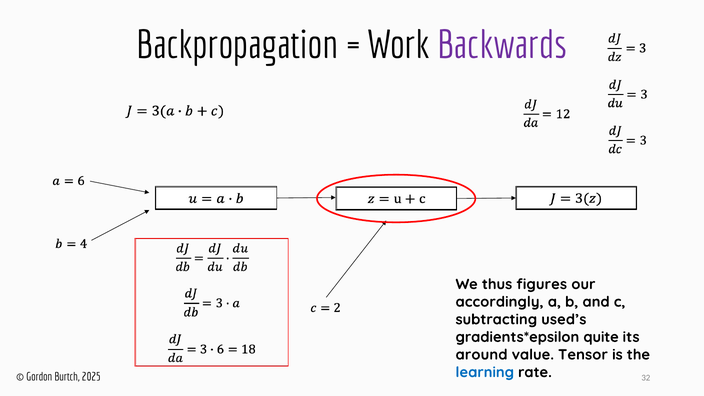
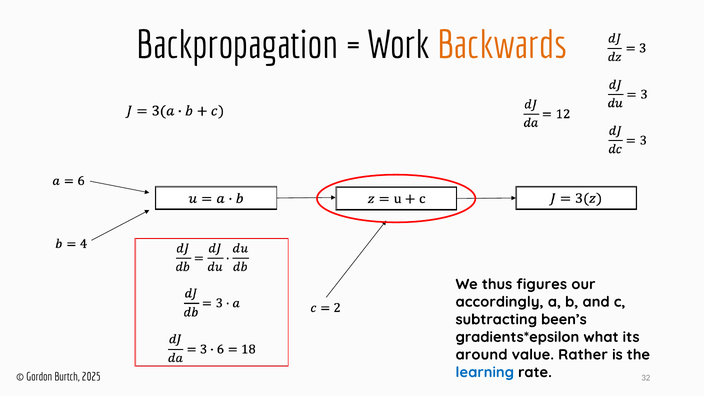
Backwards colour: purple -> orange (502, 45)
used’s: used’s -> been’s (564, 319)
quite: quite -> what (601, 337)
Tensor: Tensor -> Rather (583, 355)
